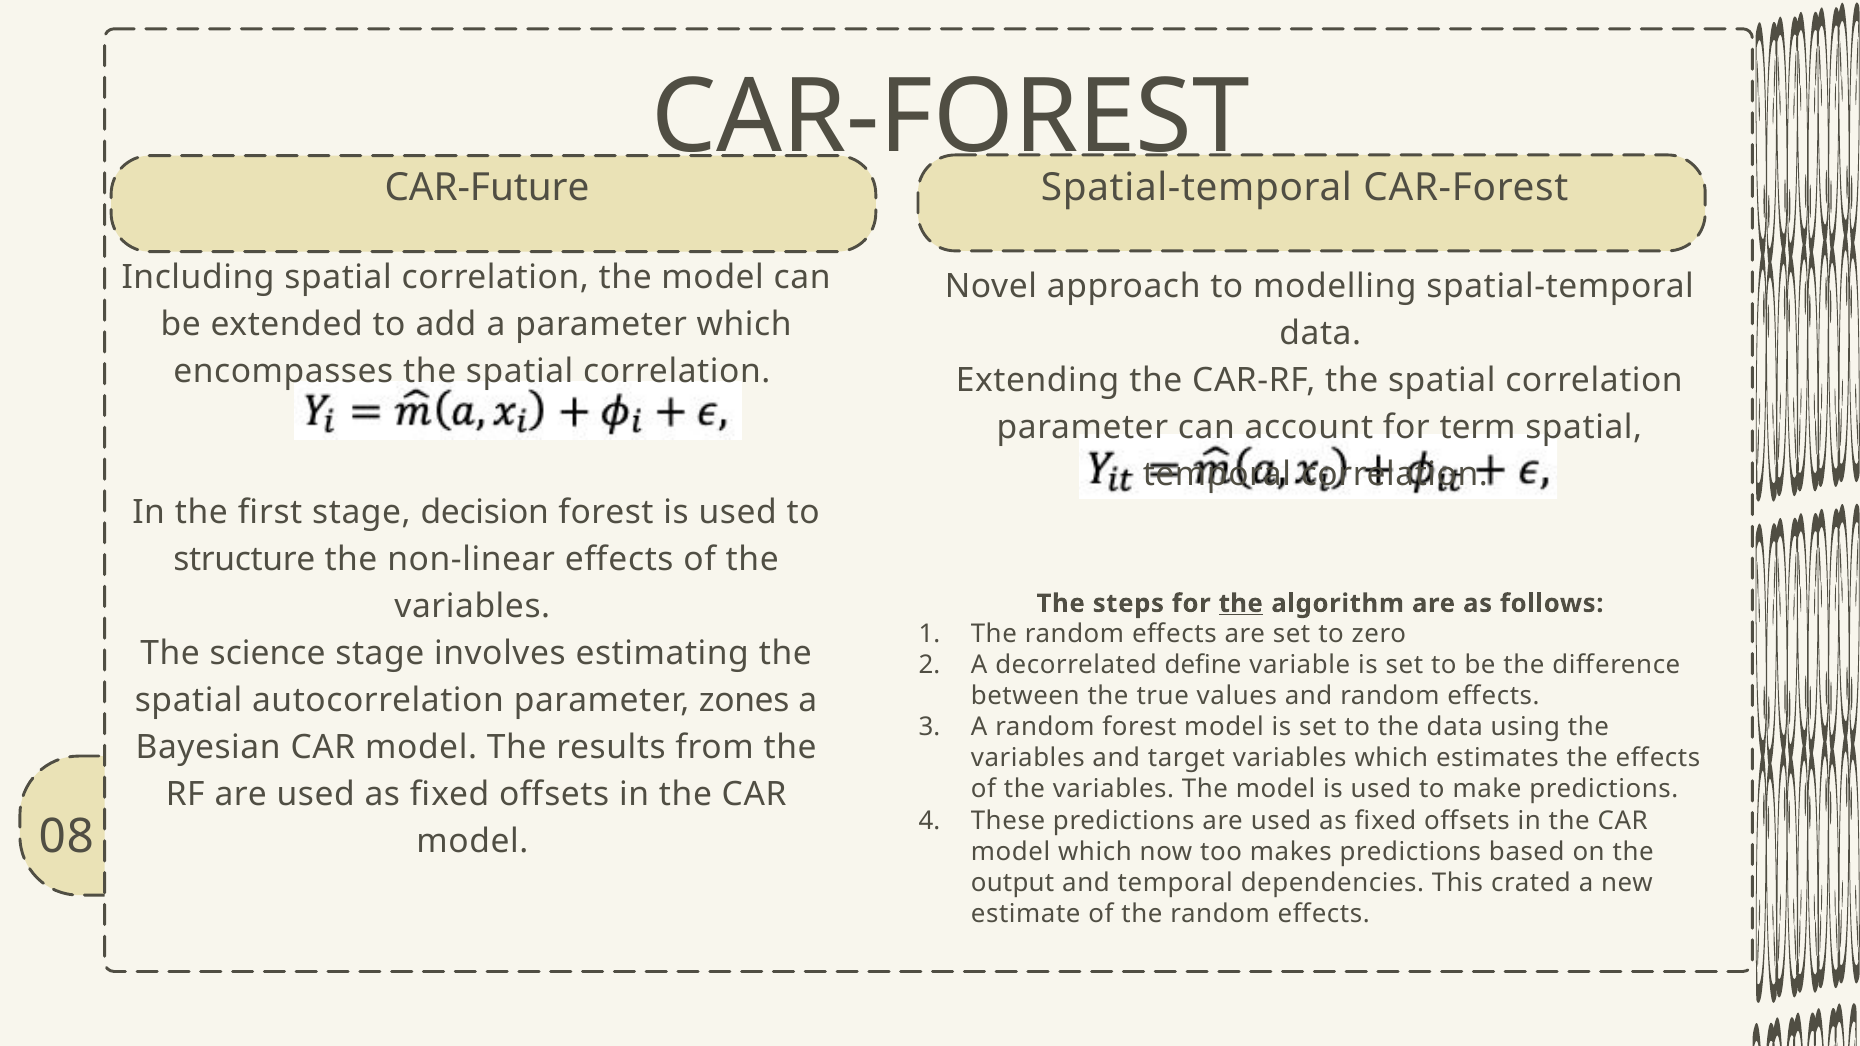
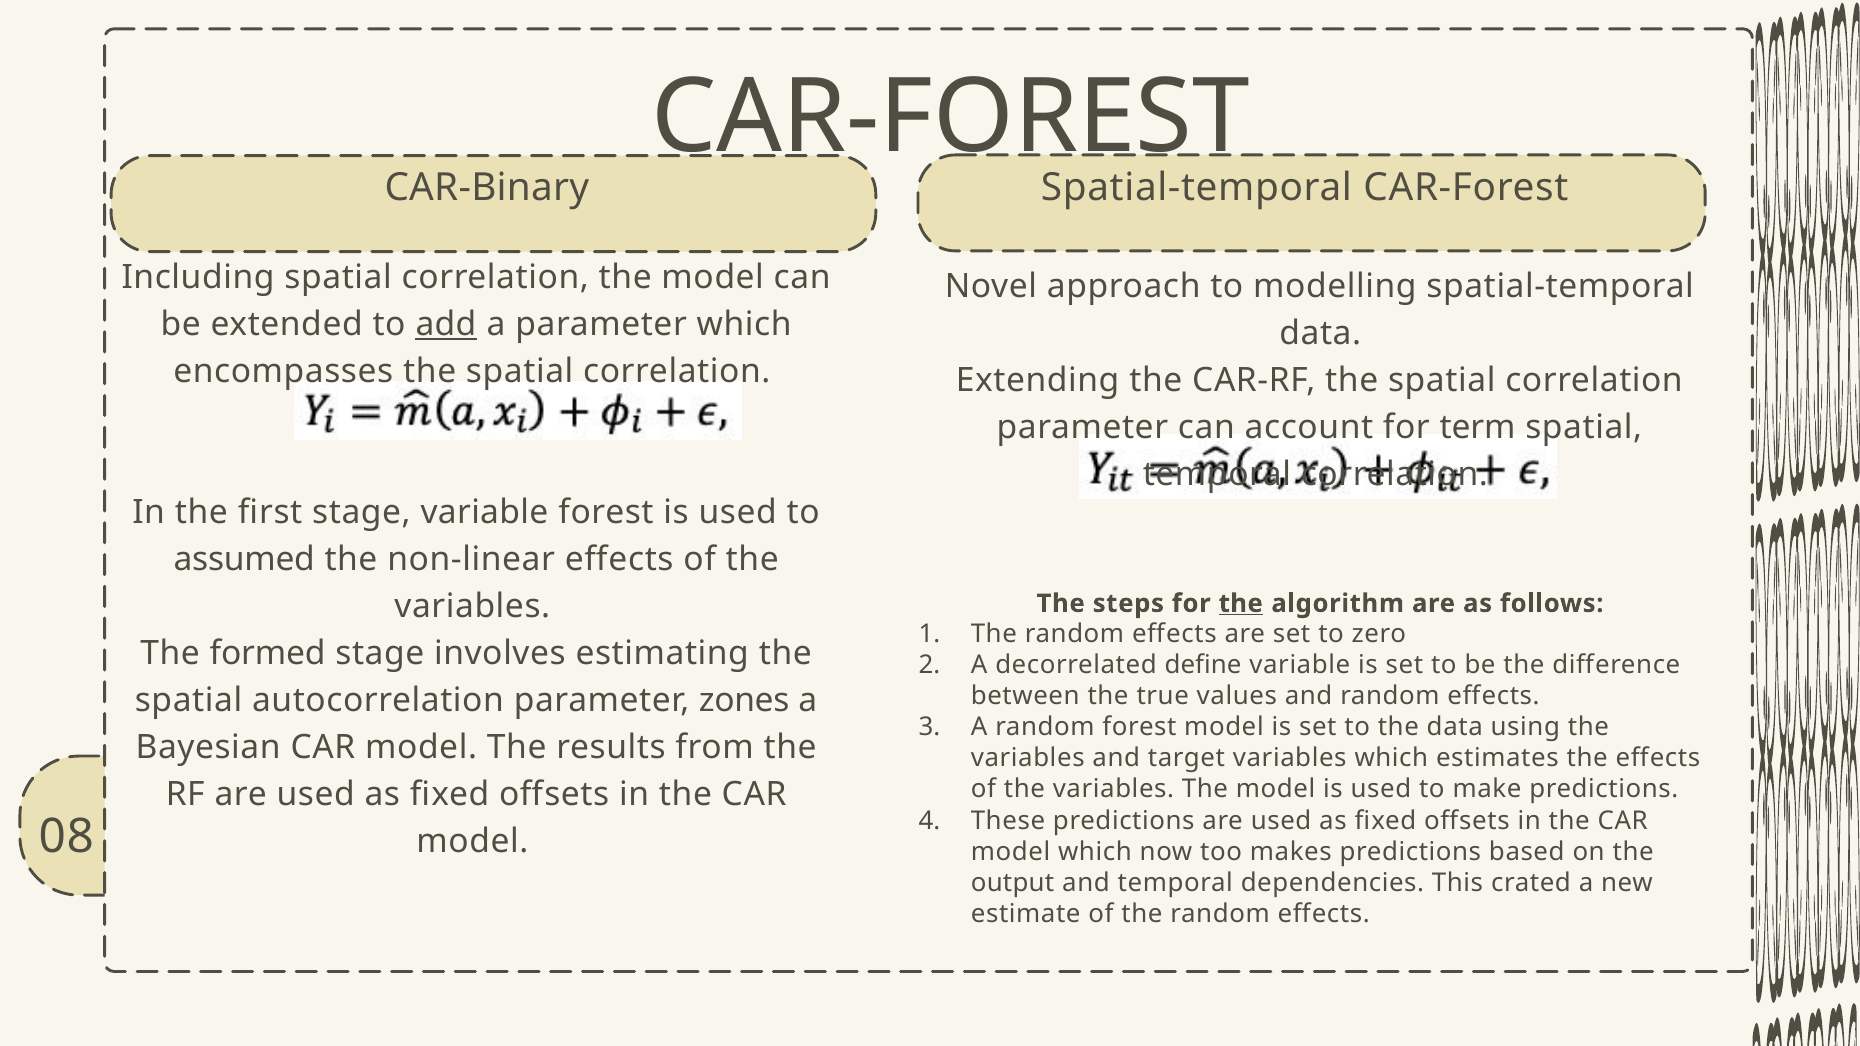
CAR-Future: CAR-Future -> CAR-Binary (487, 188)
add underline: none -> present (446, 324)
stage decision: decision -> variable (484, 512)
structure: structure -> assumed (244, 559)
science: science -> formed (268, 653)
